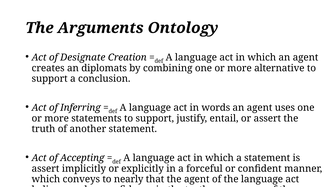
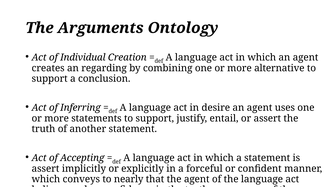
Designate: Designate -> Individual (83, 57)
diplomats: diplomats -> regarding (104, 68)
words: words -> desire (216, 108)
